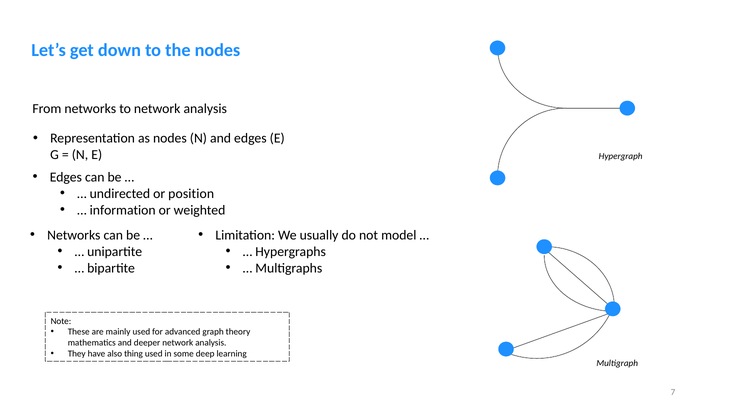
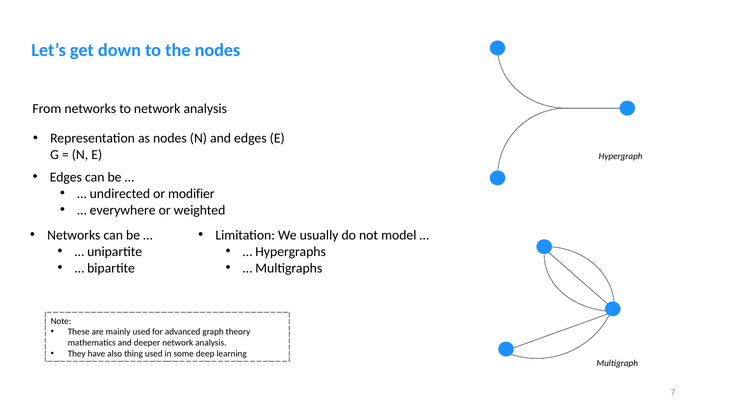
position: position -> modifier (191, 194)
information: information -> everywhere (123, 210)
